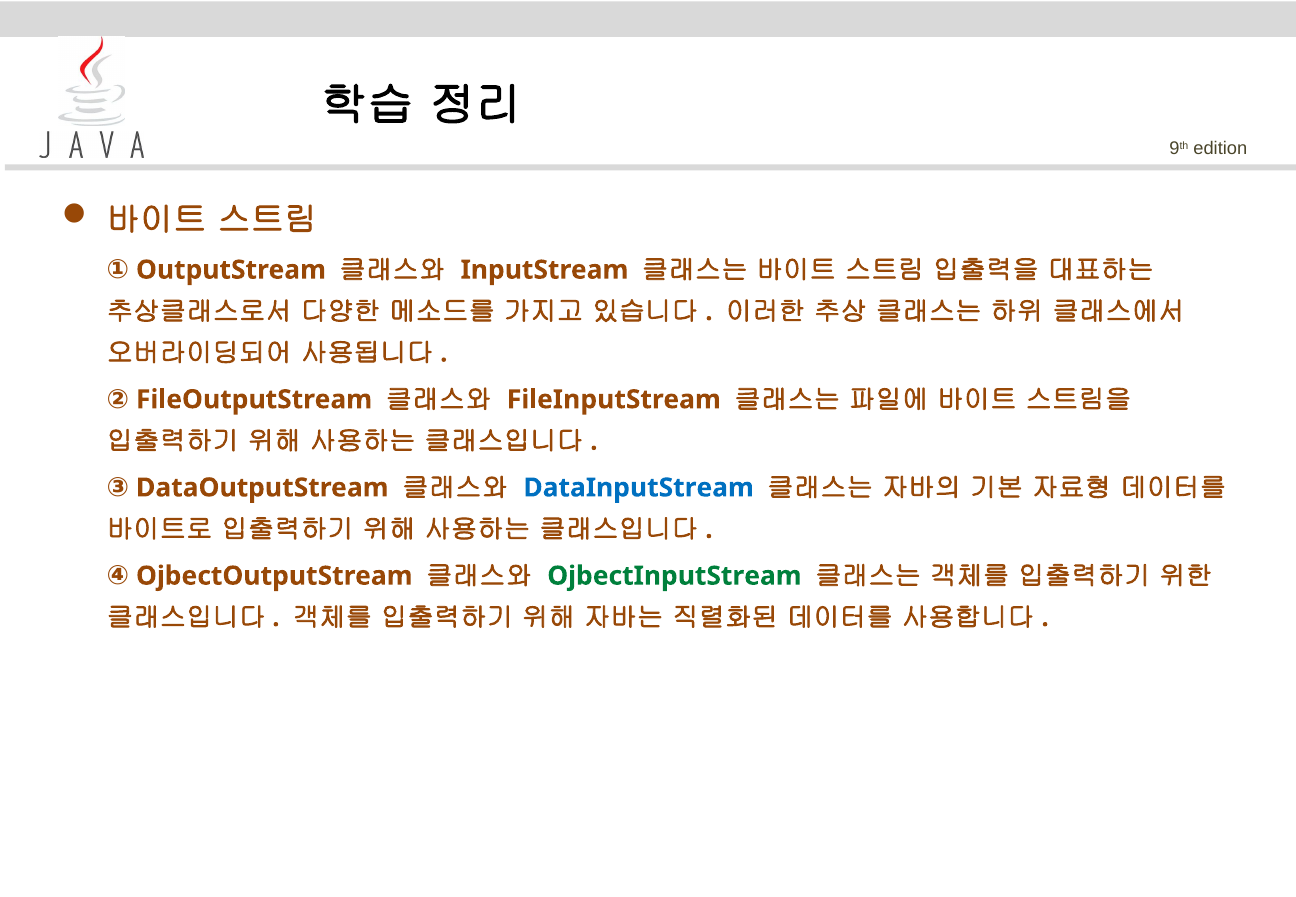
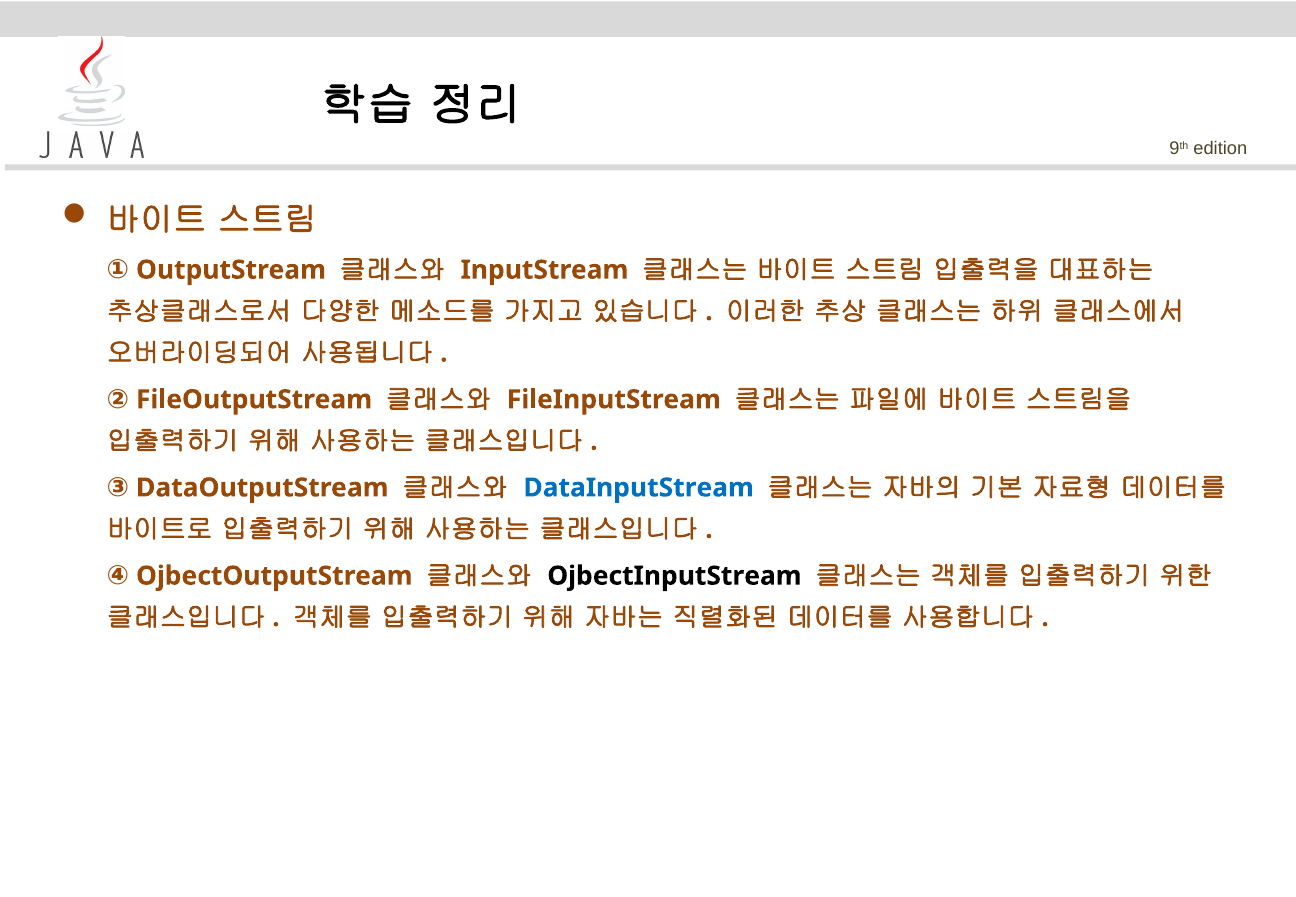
OjbectInputStream colour: green -> black (674, 576)
